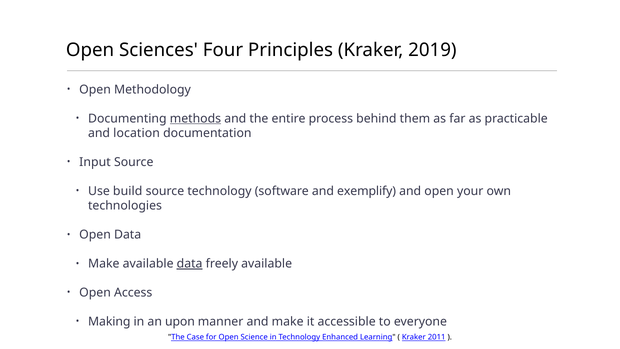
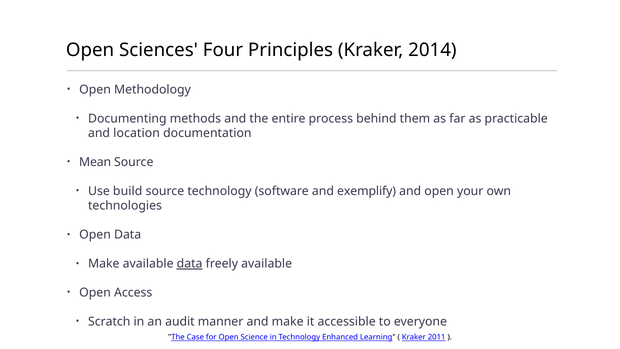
2019: 2019 -> 2014 (432, 50)
methods underline: present -> none (195, 118)
Input: Input -> Mean (95, 162)
Making: Making -> Scratch (109, 322)
upon: upon -> audit (180, 322)
